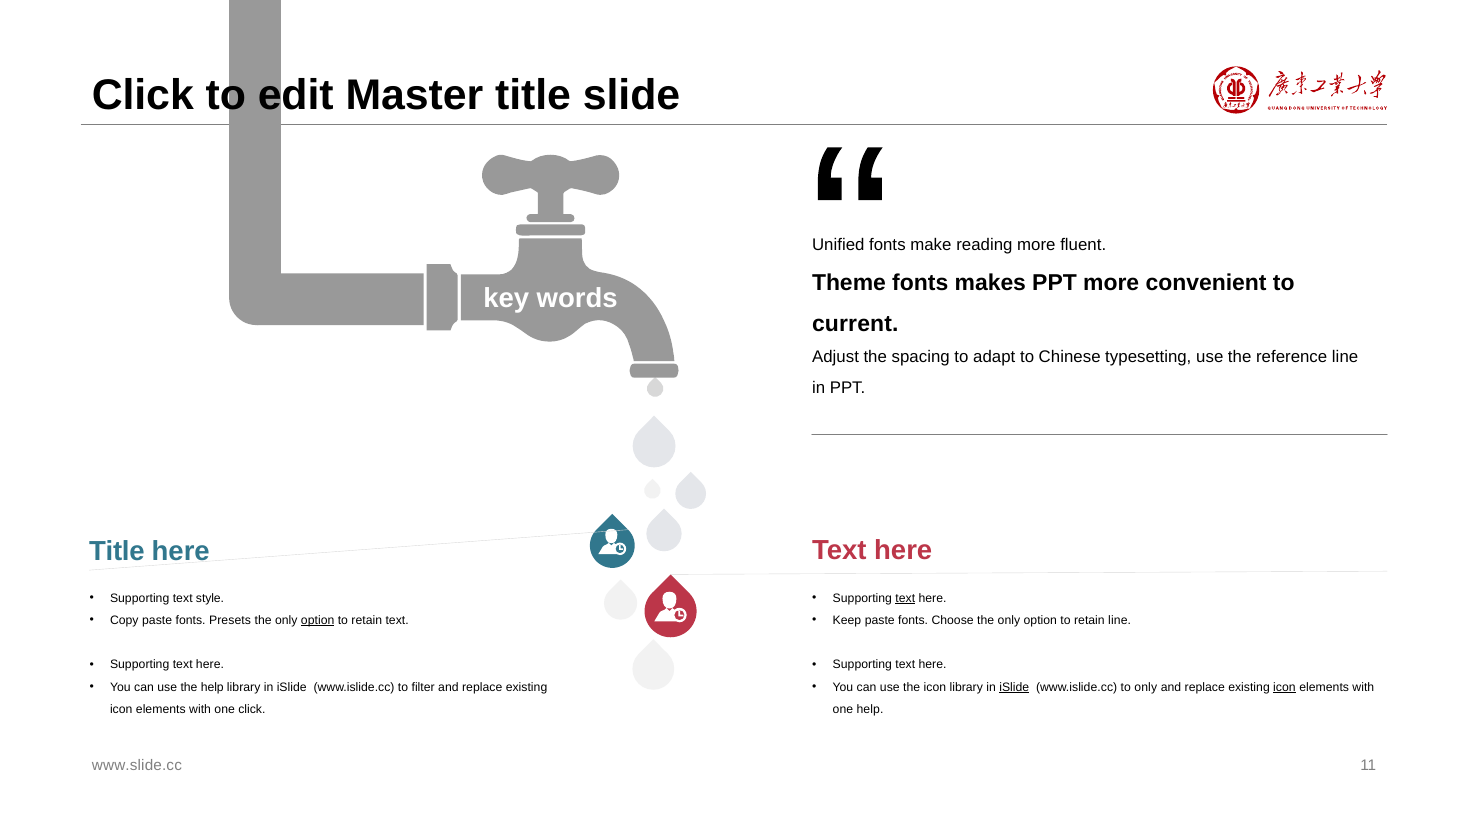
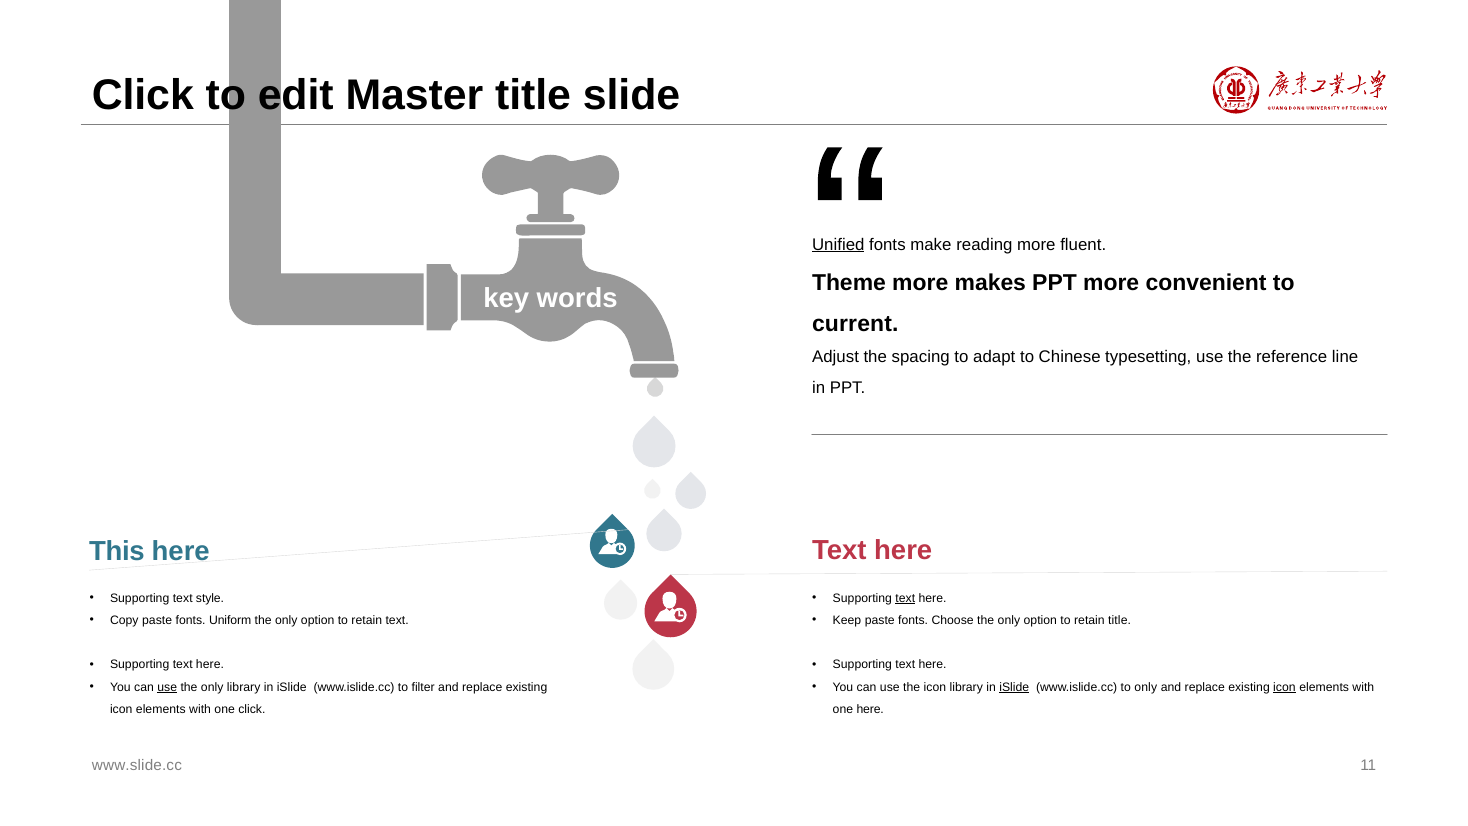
Unified underline: none -> present (838, 244)
Theme fonts: fonts -> more (920, 283)
Title: Title -> This (117, 552)
Presets: Presets -> Uniform (230, 620)
option underline: present -> none (318, 620)
retain line: line -> title (1120, 620)
use underline: none -> present (167, 687)
help: help -> only (212, 687)
one help: help -> here (870, 709)
